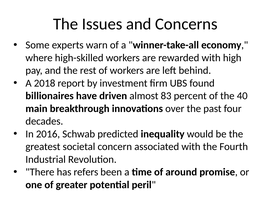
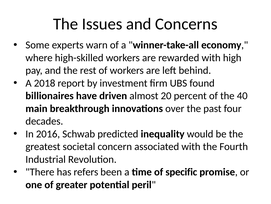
83: 83 -> 20 (166, 96)
around: around -> specific (181, 171)
